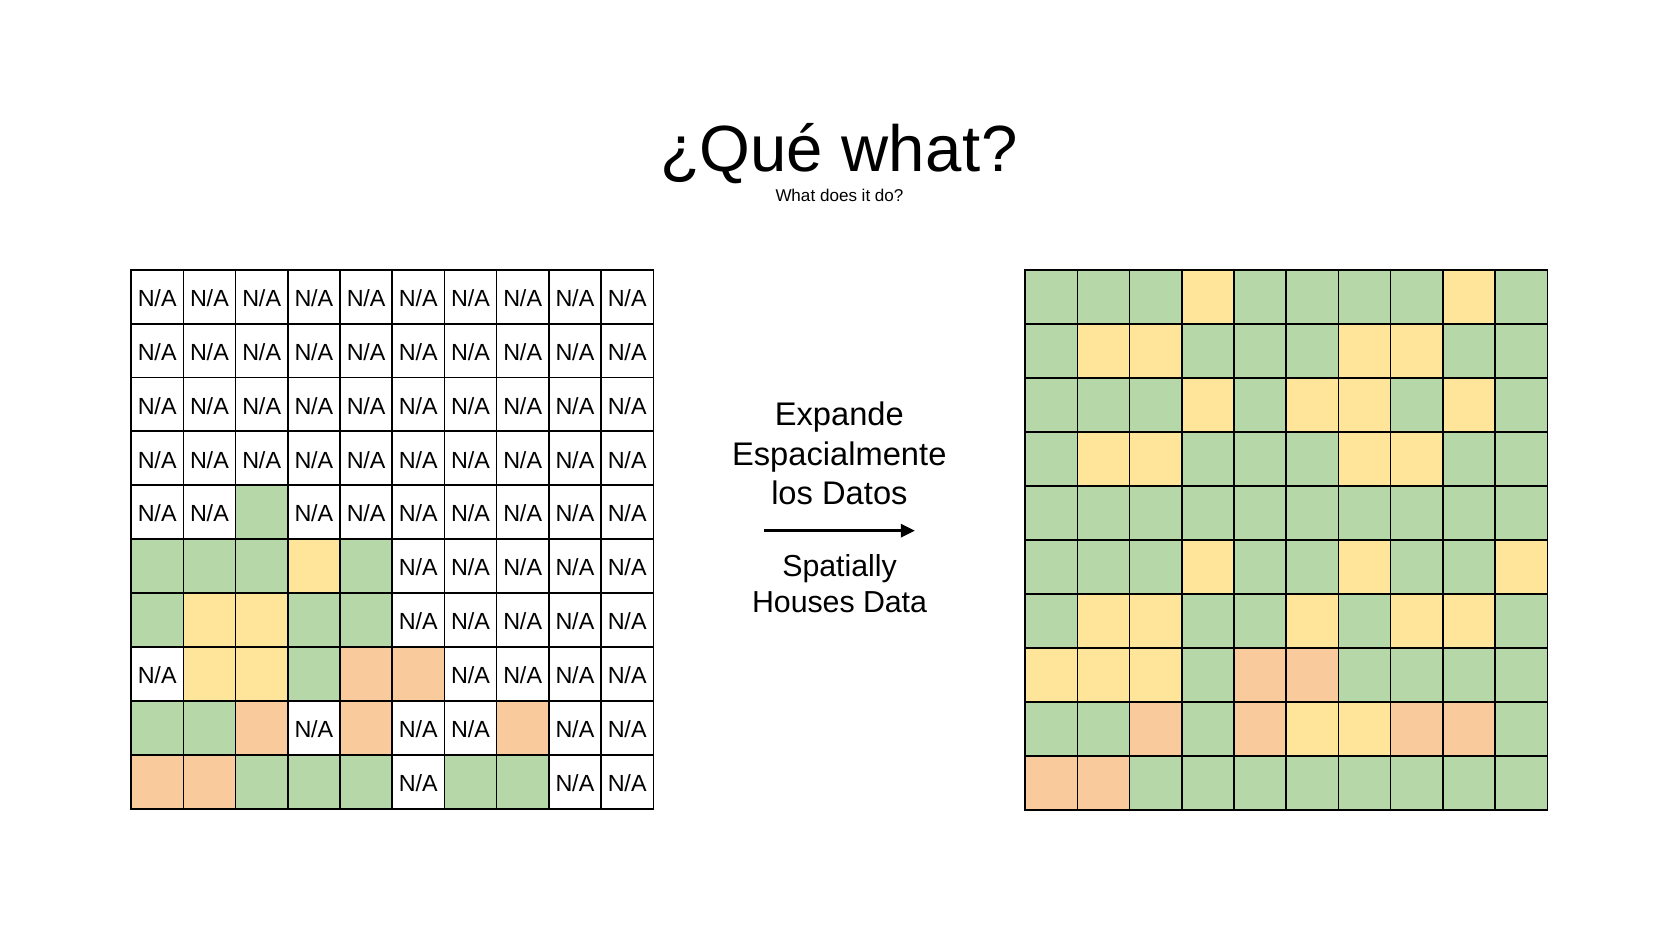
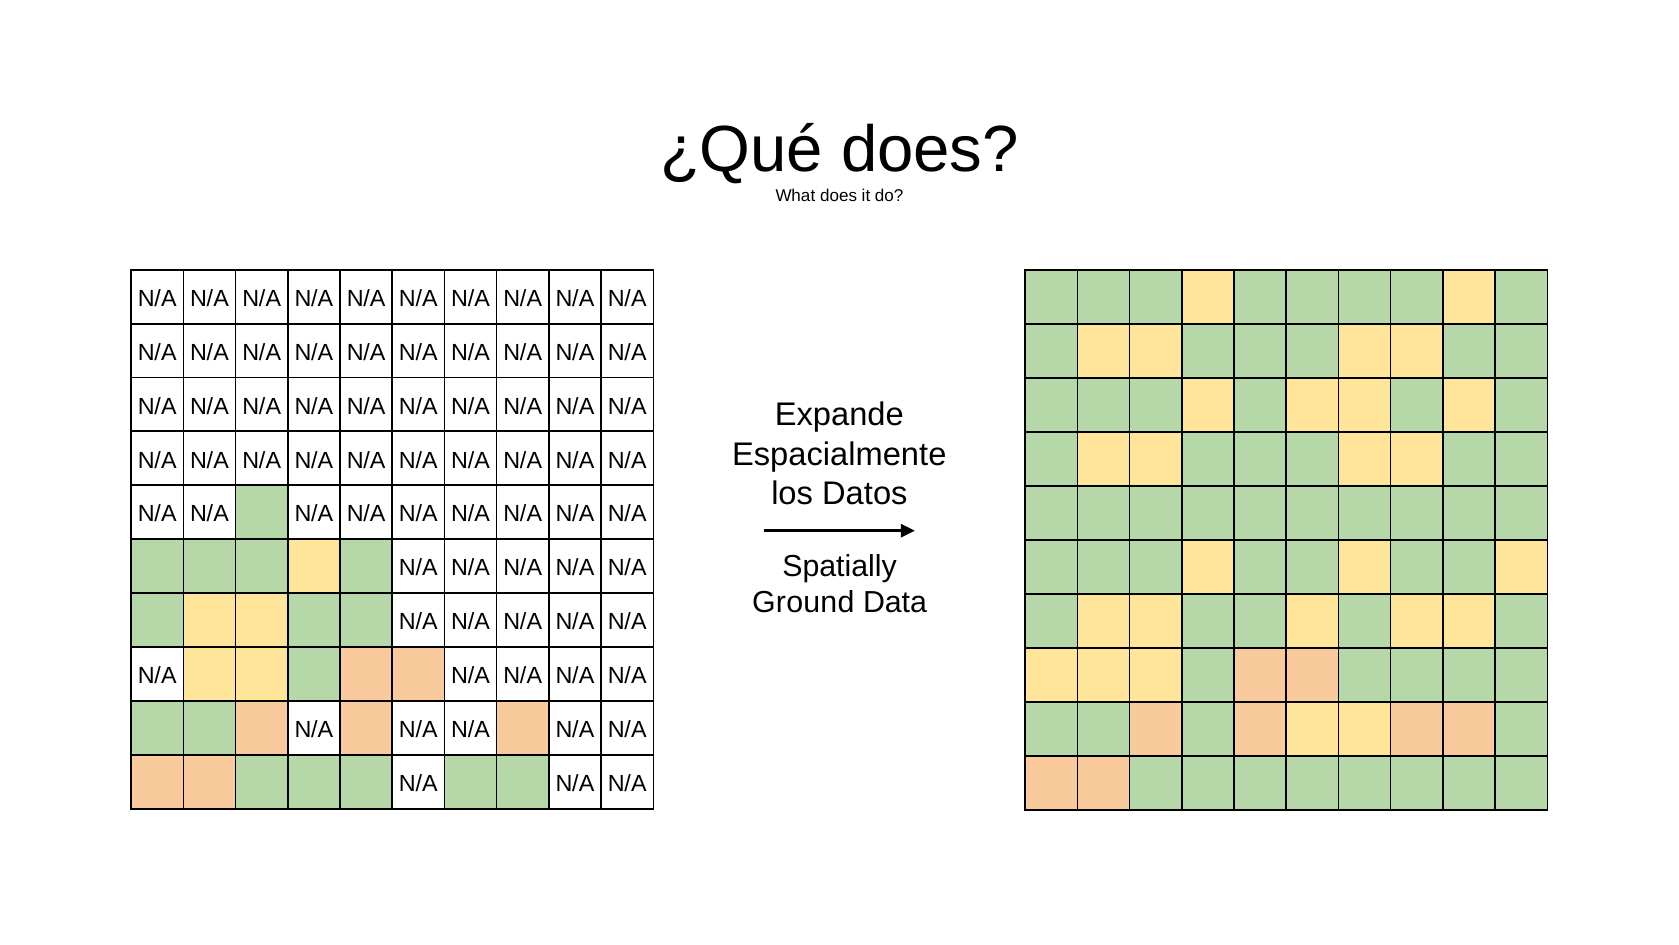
¿Qué what: what -> does (930, 150)
Houses: Houses -> Ground (803, 602)
